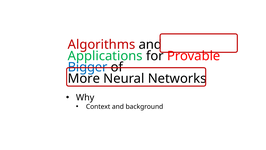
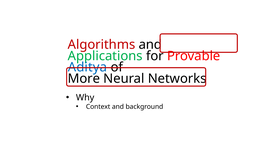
Bigger: Bigger -> Aditya (87, 67)
